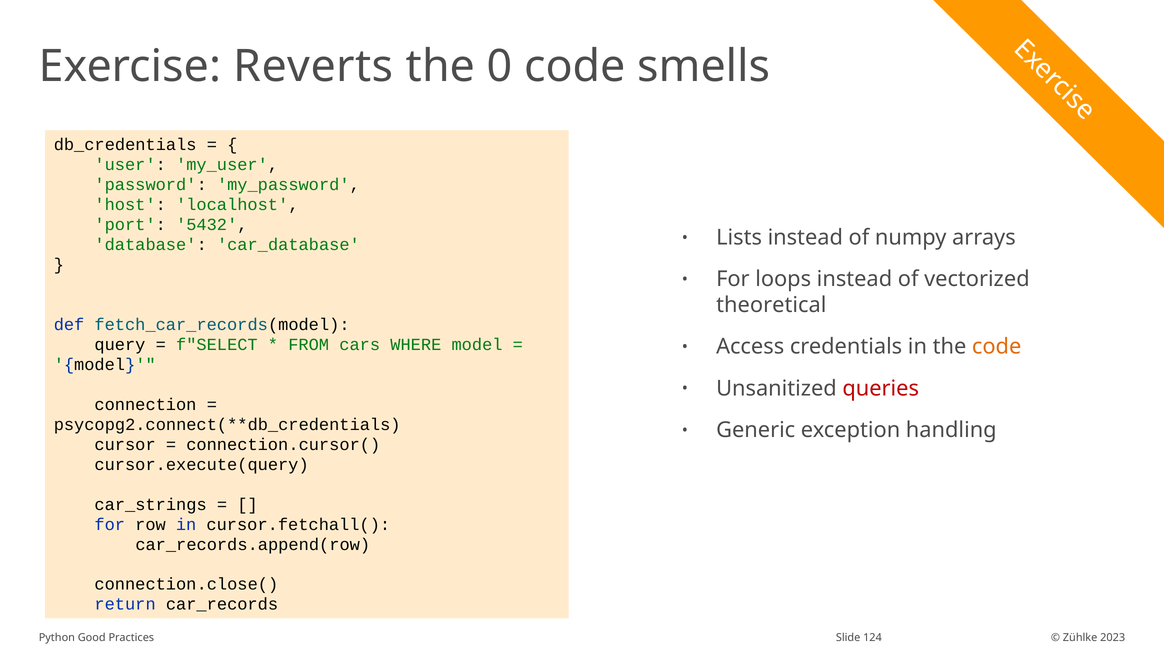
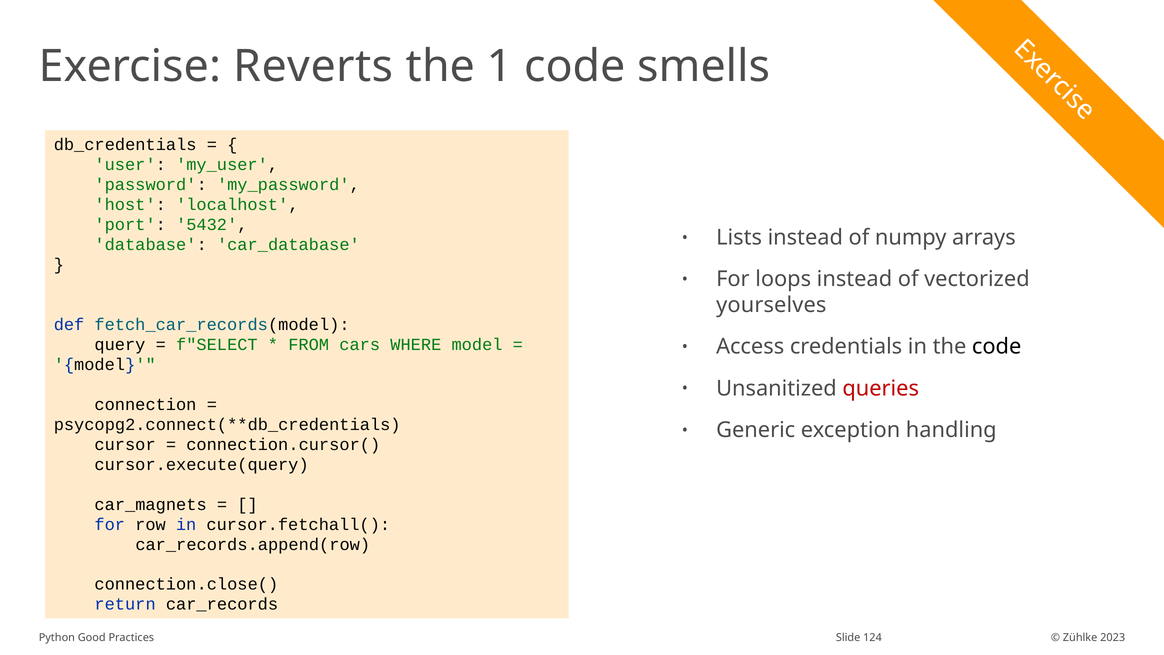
0: 0 -> 1 (500, 66)
theoretical: theoretical -> yourselves (771, 305)
code colour: orange -> black (997, 347)
car_strings: car_strings -> car_magnets (151, 504)
